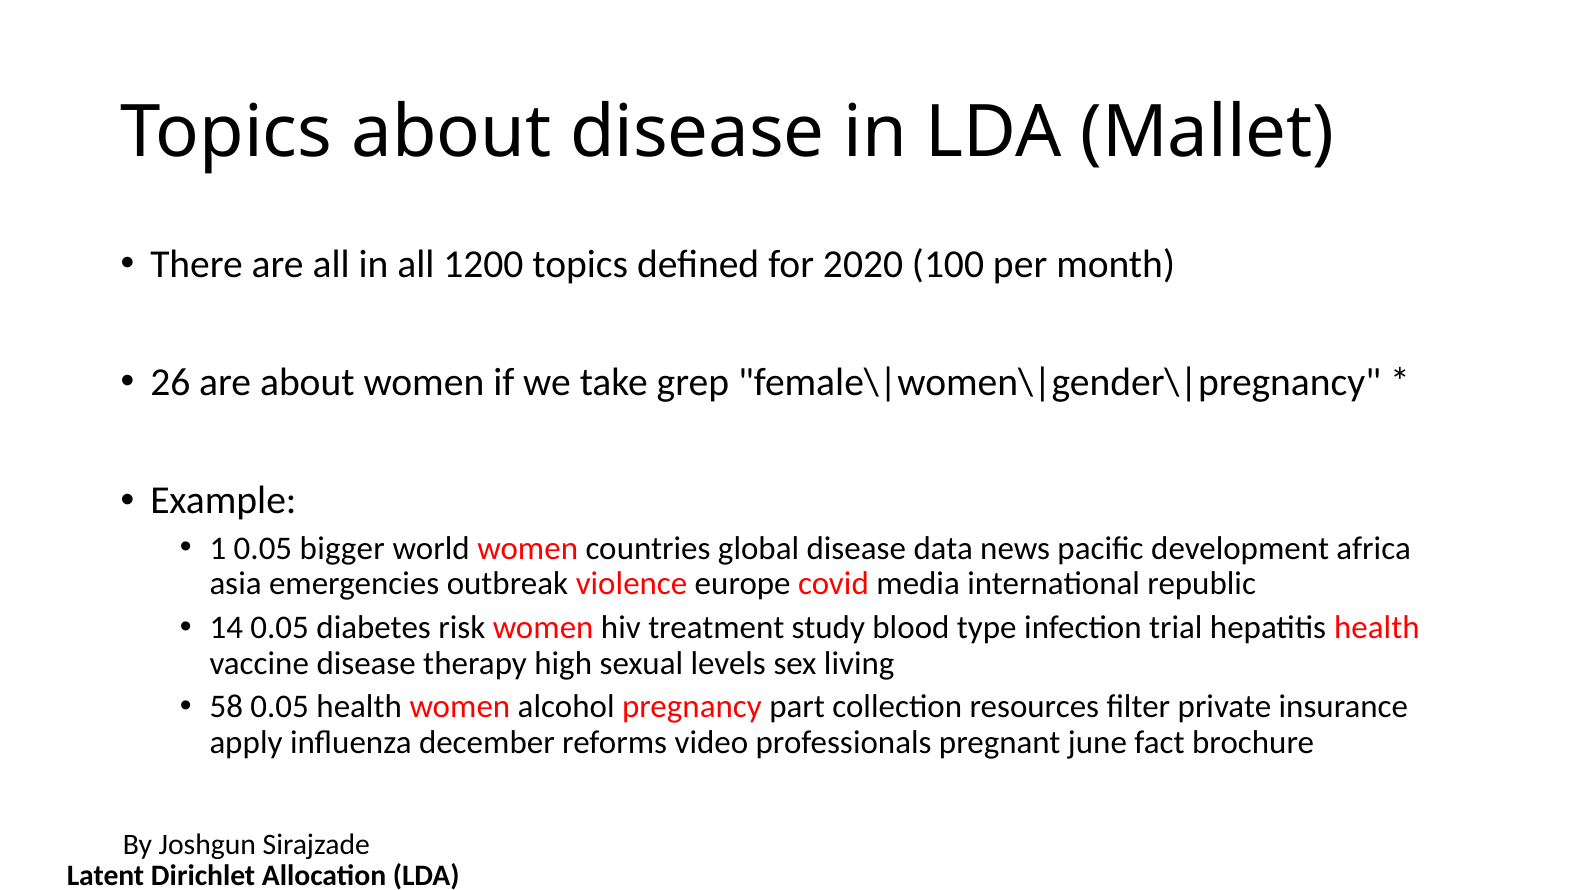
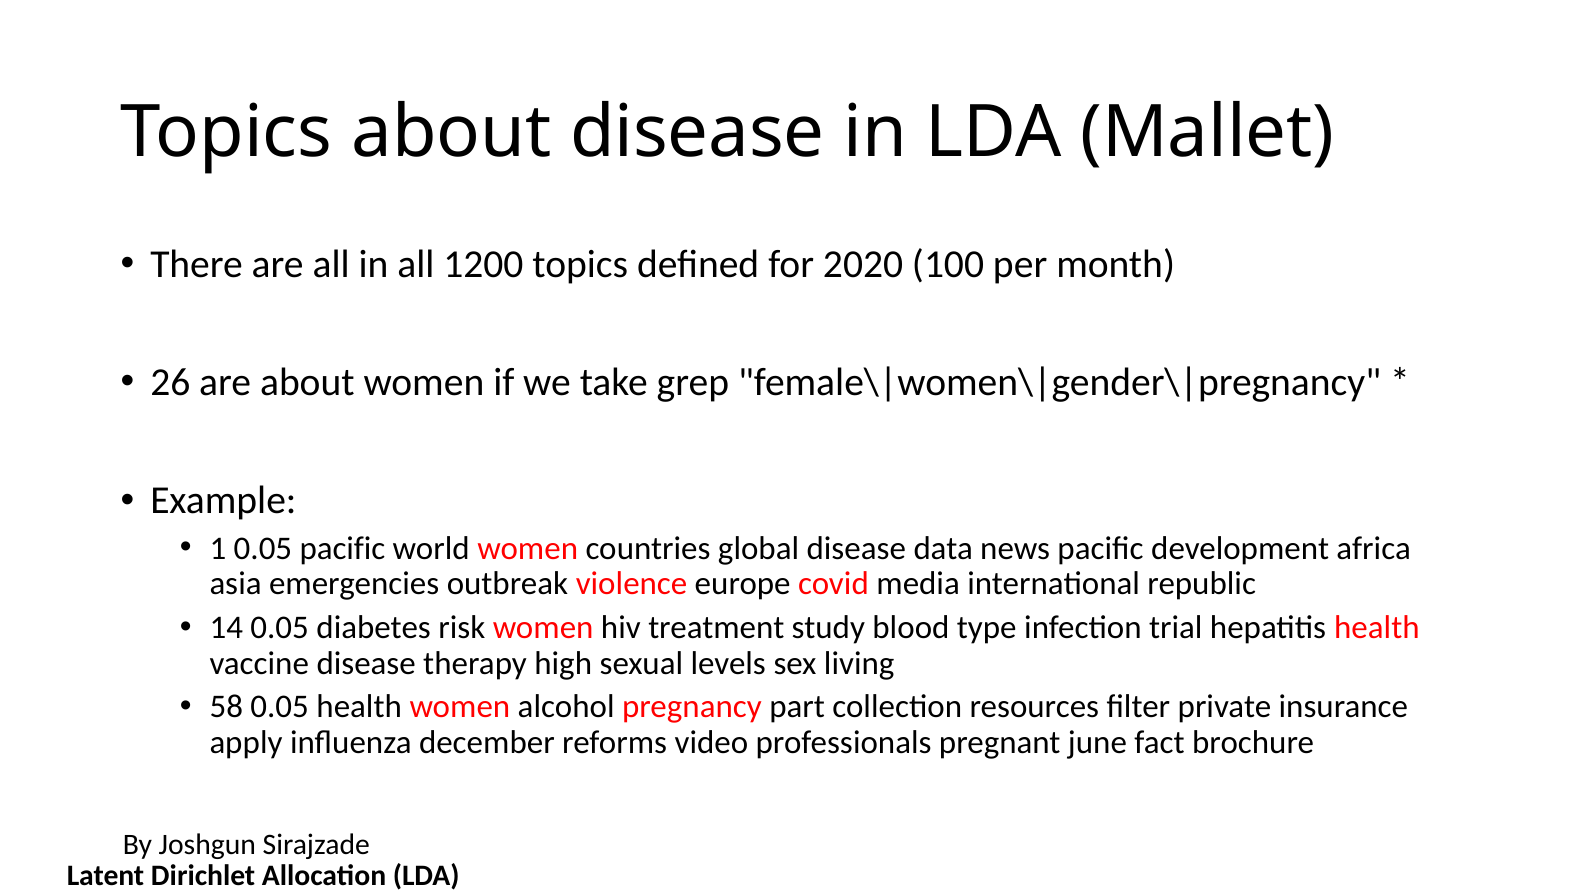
0.05 bigger: bigger -> pacific (342, 548)
